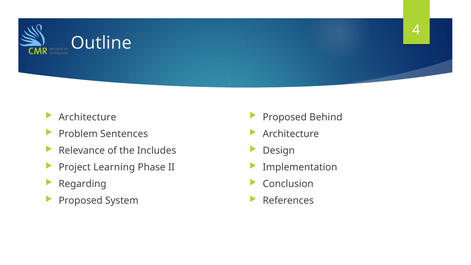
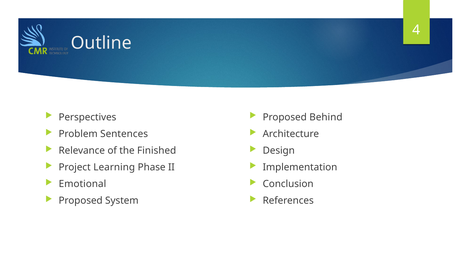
Architecture: Architecture -> Perspectives (87, 117)
Includes: Includes -> Finished (157, 151)
Regarding: Regarding -> Emotional (82, 184)
